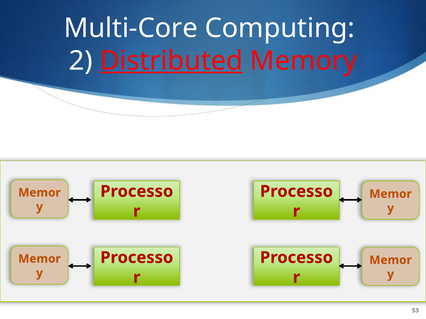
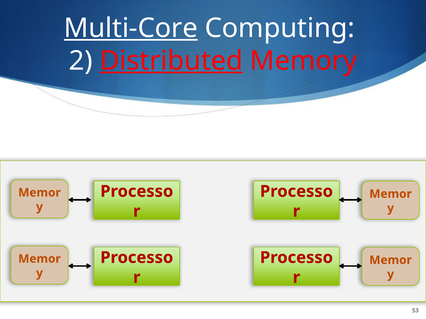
Multi-Core underline: none -> present (131, 28)
